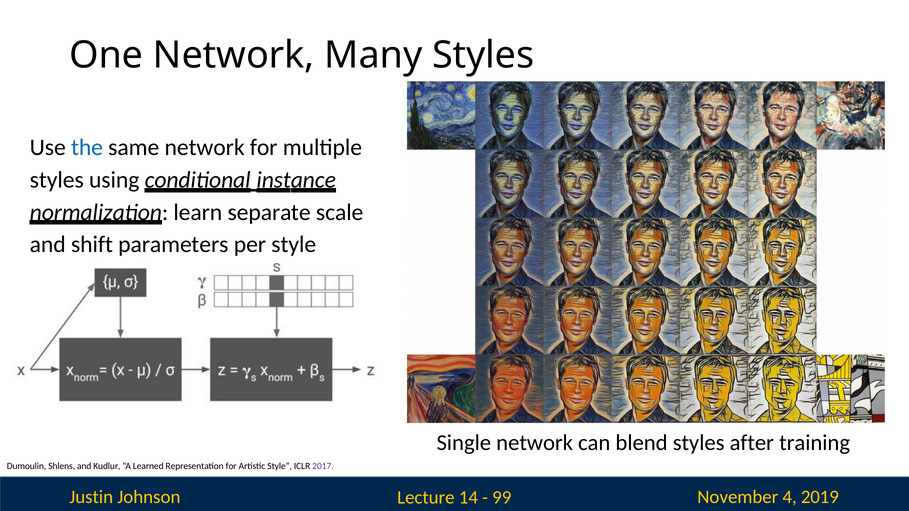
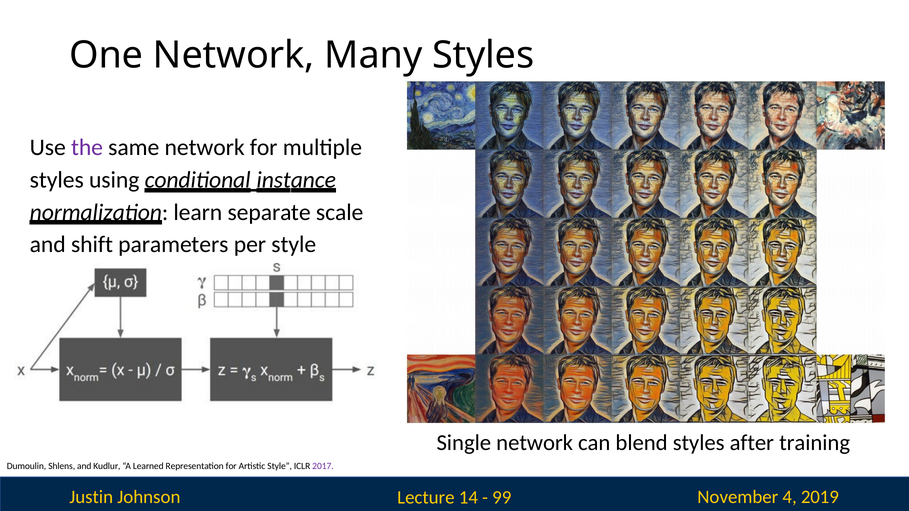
the colour: blue -> purple (87, 148)
